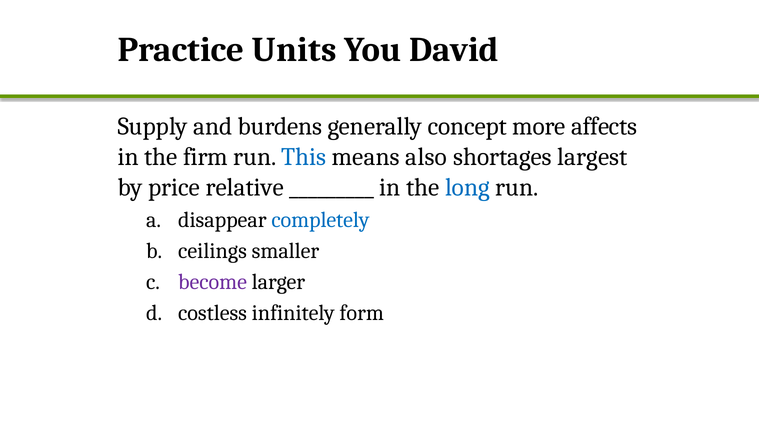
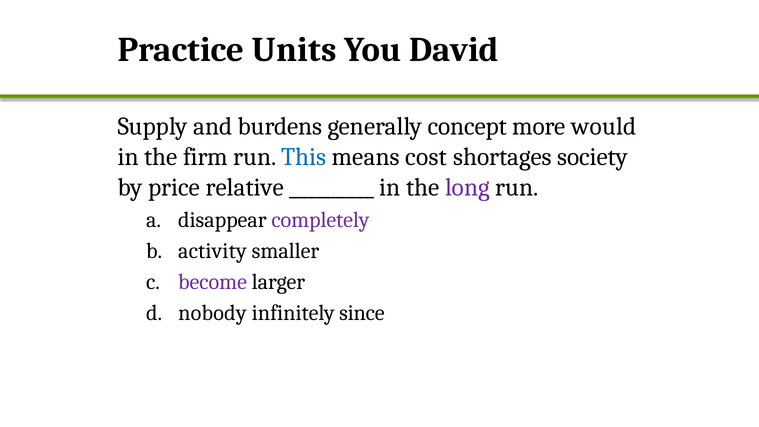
affects: affects -> would (604, 126)
also: also -> cost (426, 157)
largest: largest -> society (593, 157)
long colour: blue -> purple (467, 187)
completely colour: blue -> purple (320, 220)
ceilings: ceilings -> activity (212, 251)
costless: costless -> nobody (212, 313)
form: form -> since (362, 313)
